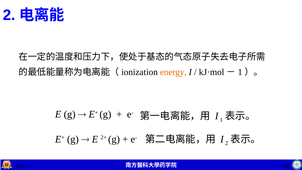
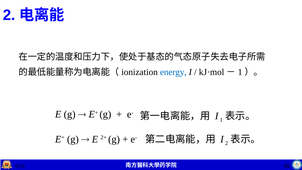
energy colour: orange -> blue (173, 72)
